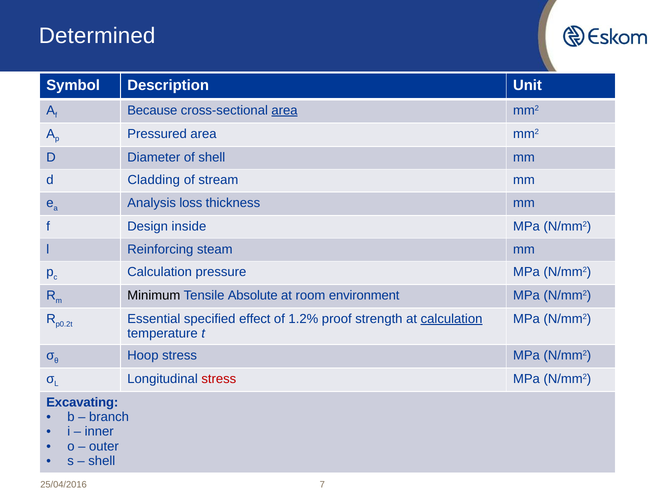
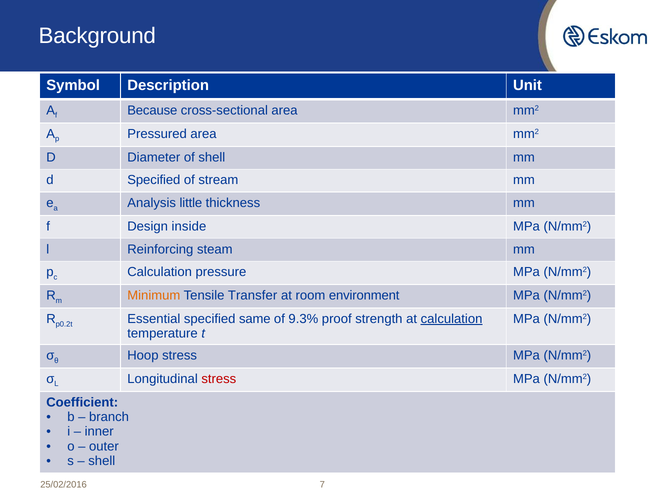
Determined: Determined -> Background (97, 36)
area underline: present -> none (285, 110)
d Cladding: Cladding -> Specified (154, 180)
loss: loss -> little (191, 203)
Minimum colour: black -> orange (154, 296)
Absolute: Absolute -> Transfer (253, 296)
effect: effect -> same (255, 319)
1.2%: 1.2% -> 9.3% (303, 319)
Excavating: Excavating -> Coefficient (82, 403)
25/04/2016: 25/04/2016 -> 25/02/2016 (63, 485)
